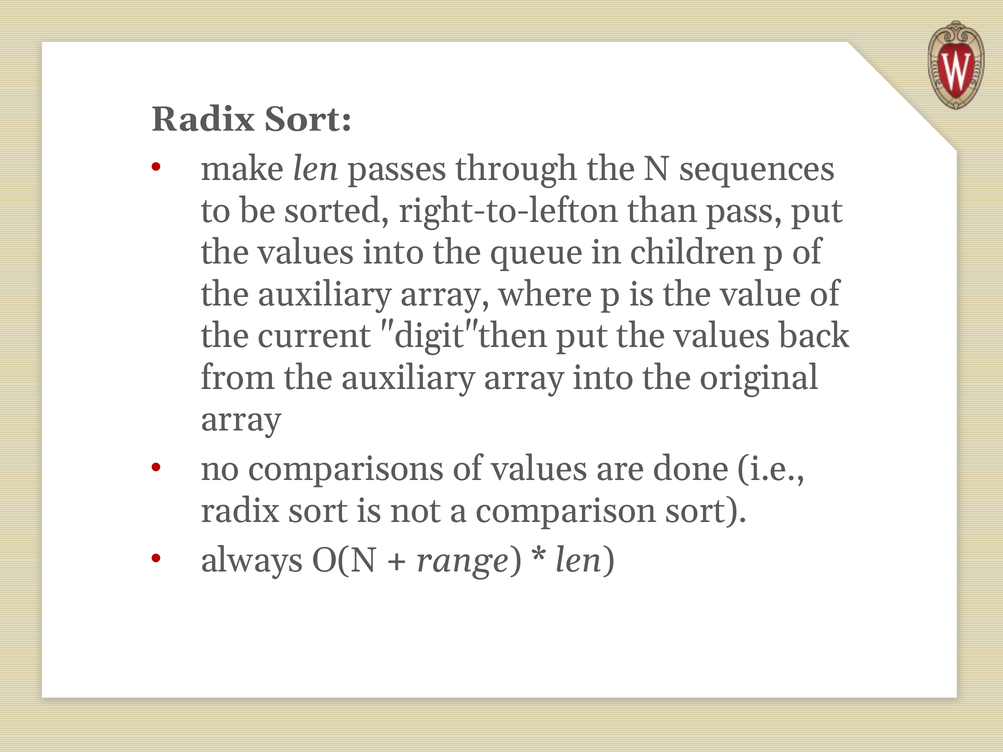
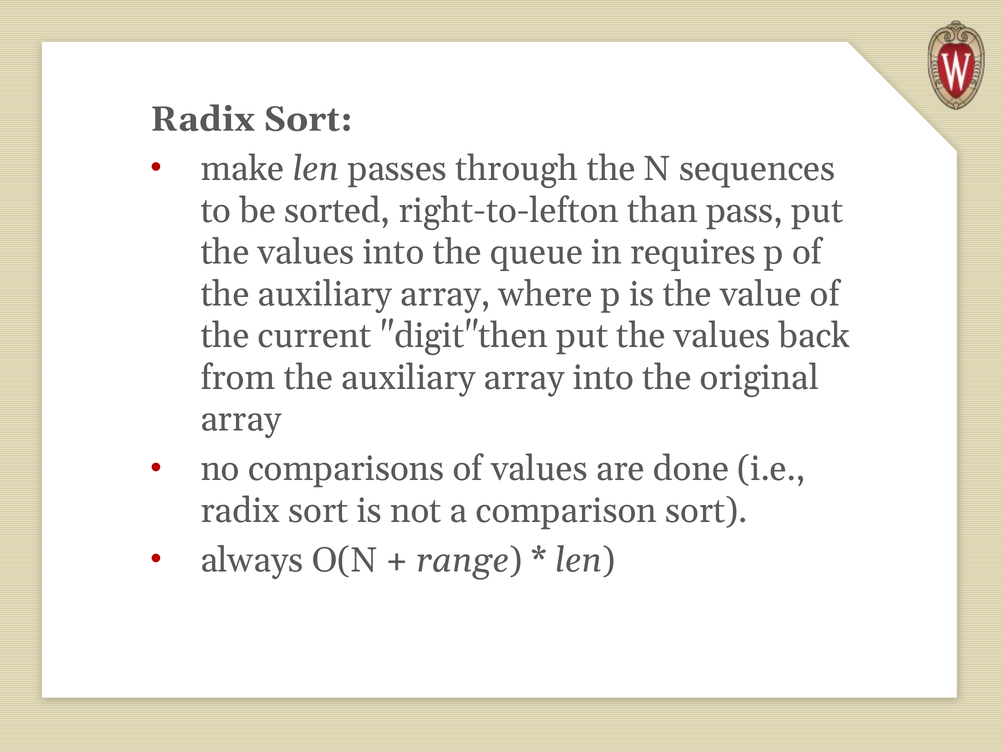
children: children -> requires (693, 252)
